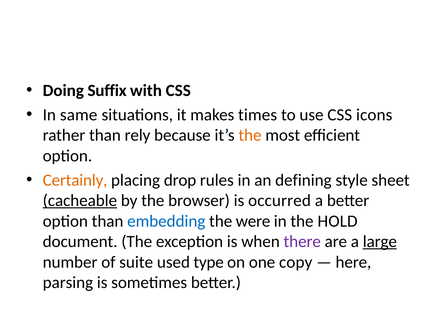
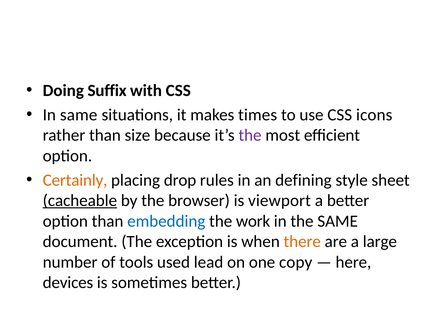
rely: rely -> size (137, 135)
the colour: orange -> purple (250, 135)
occurred: occurred -> viewport (280, 200)
were: were -> work (253, 221)
the HOLD: HOLD -> SAME (338, 221)
there colour: purple -> orange (302, 241)
large underline: present -> none (380, 241)
suite: suite -> tools (136, 262)
type: type -> lead (209, 262)
parsing: parsing -> devices (68, 282)
